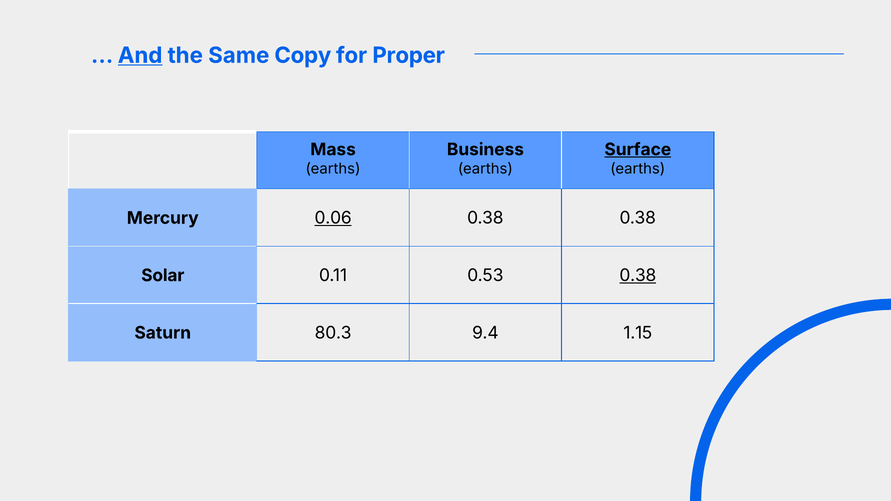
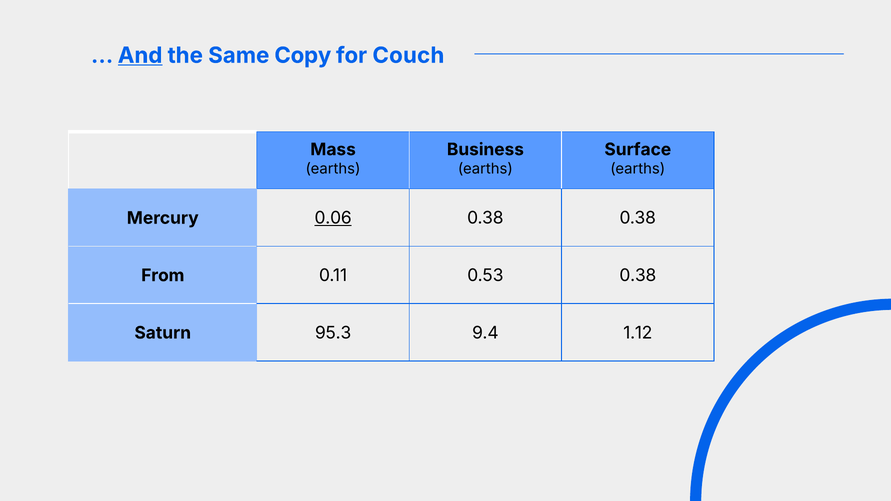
Proper: Proper -> Couch (408, 55)
Surface underline: present -> none (638, 150)
Solar: Solar -> From (163, 276)
0.38 underline: present -> none (638, 276)
80.3: 80.3 -> 95.3 (333, 333)
1.15: 1.15 -> 1.12 (638, 333)
